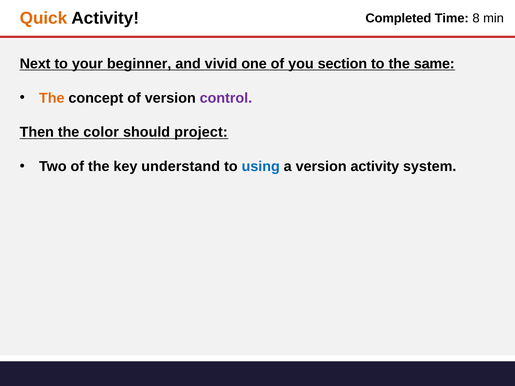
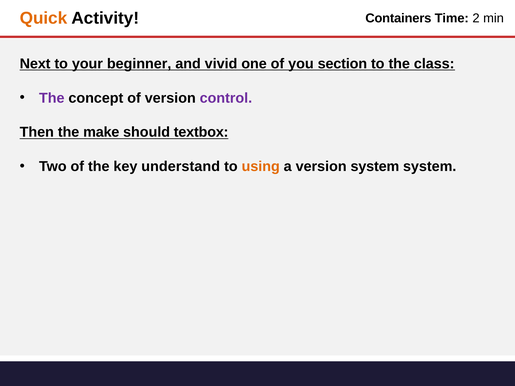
Completed: Completed -> Containers (398, 18)
8: 8 -> 2 (476, 18)
same: same -> class (434, 64)
The colour: orange -> purple (52, 98)
color: color -> make (101, 132)
project: project -> textbox (201, 132)
using colour: blue -> orange (261, 167)
version activity: activity -> system (375, 167)
